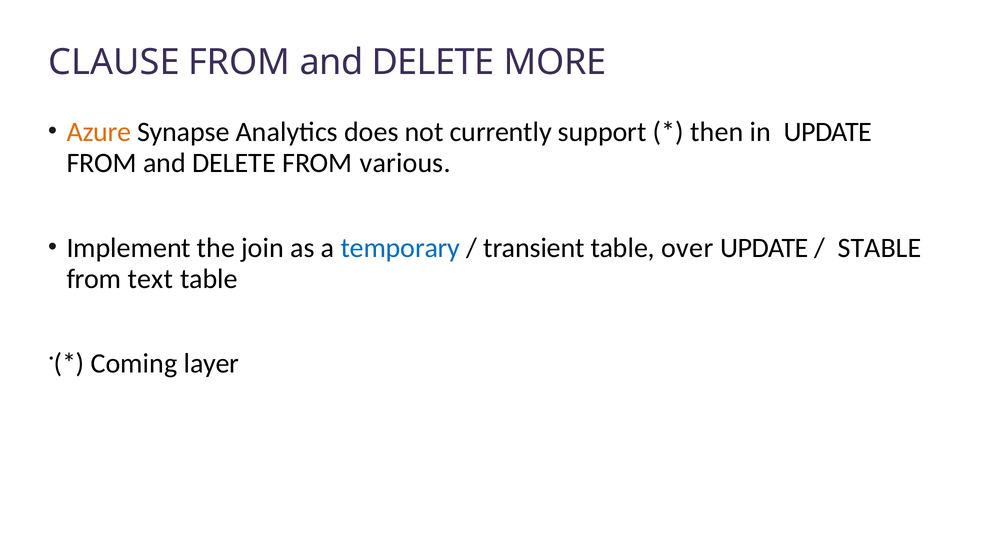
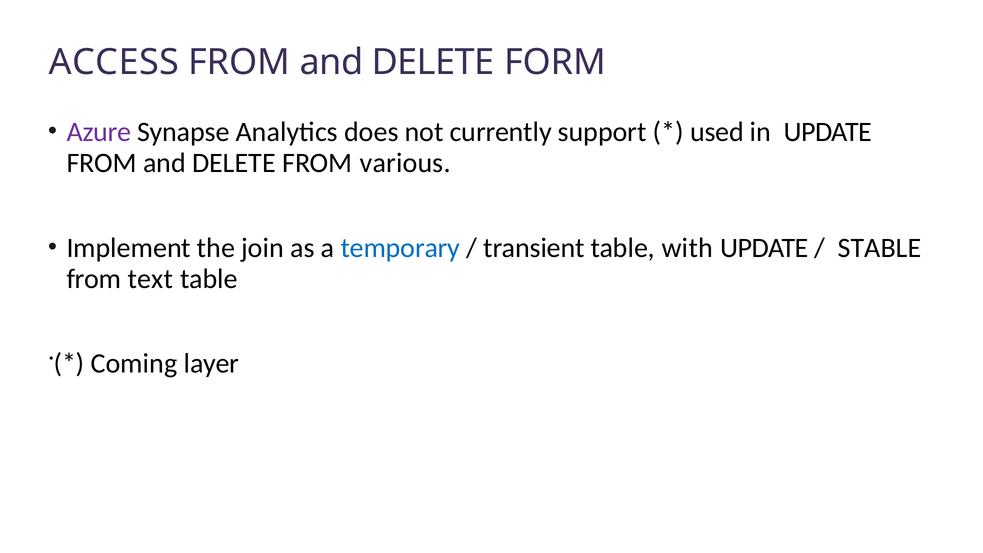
CLAUSE: CLAUSE -> ACCESS (114, 62)
MORE: MORE -> FORM (555, 62)
Azure colour: orange -> purple (99, 132)
then: then -> used (717, 132)
over: over -> with (687, 248)
